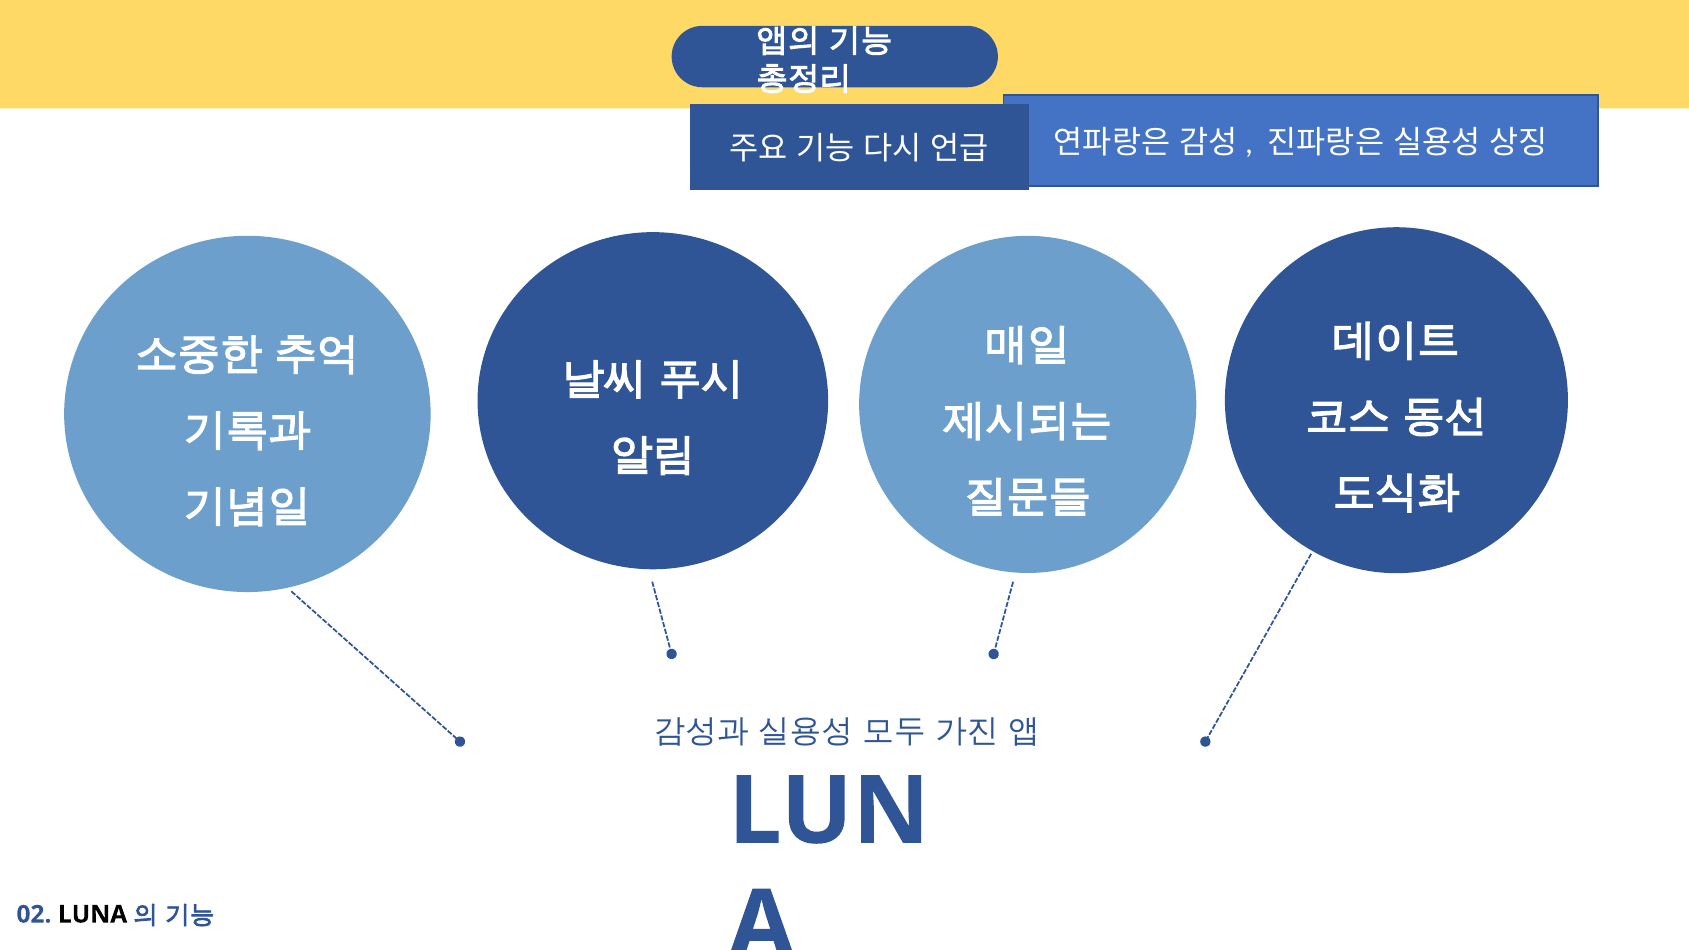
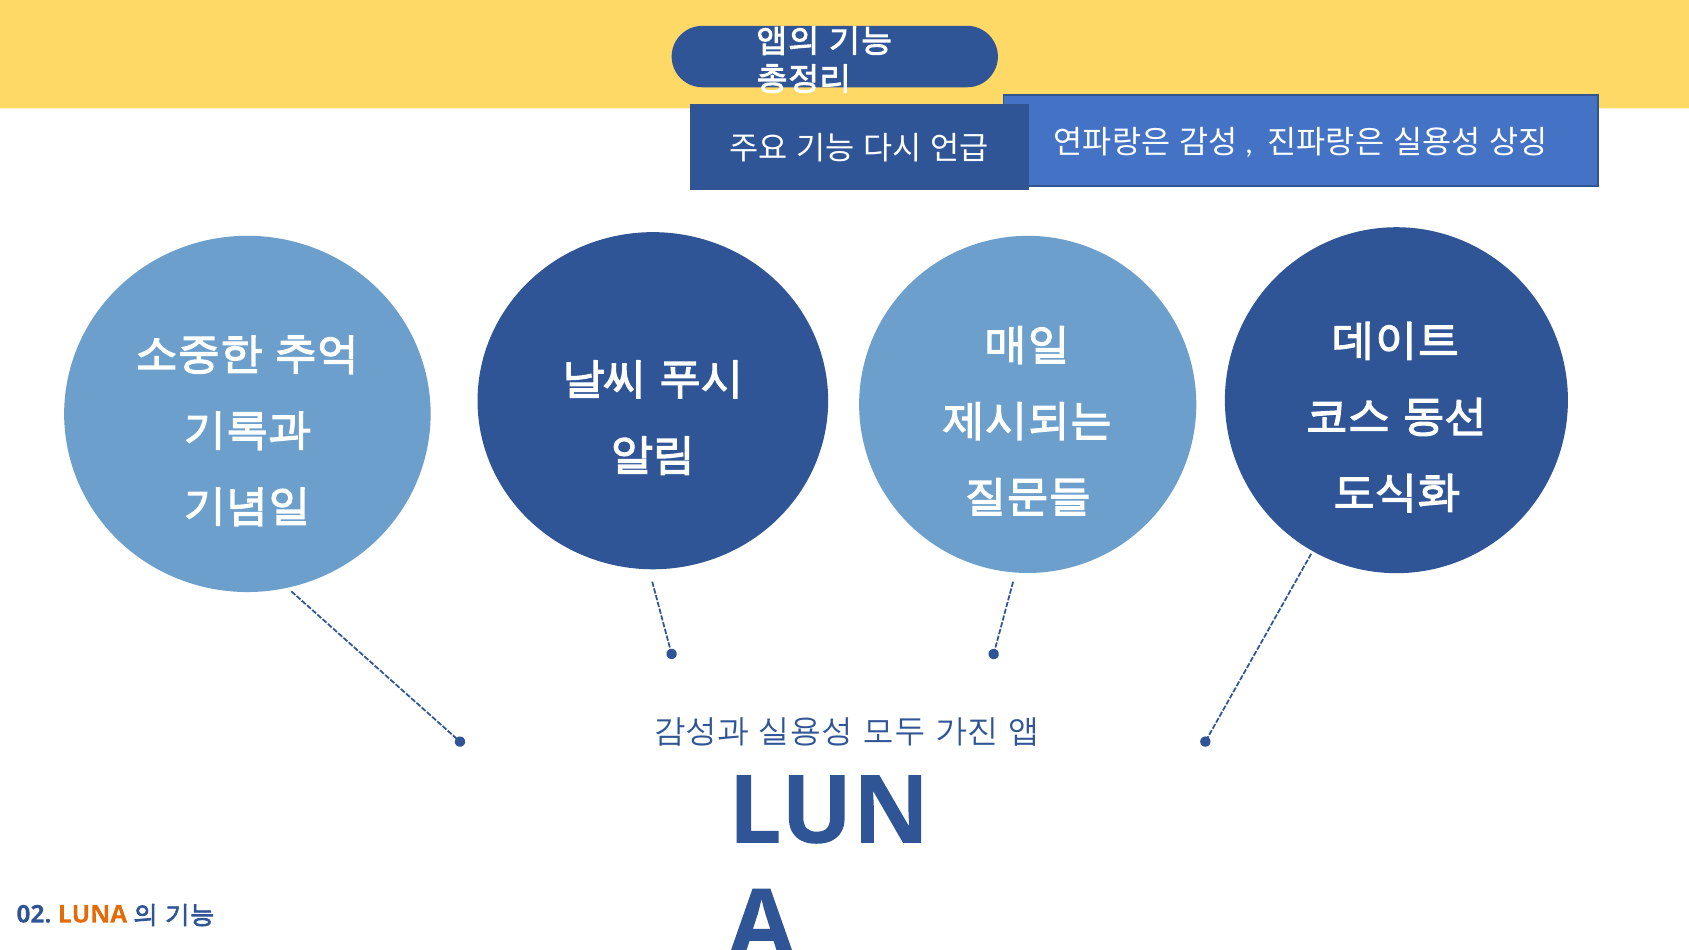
LUNA colour: black -> orange (93, 914)
